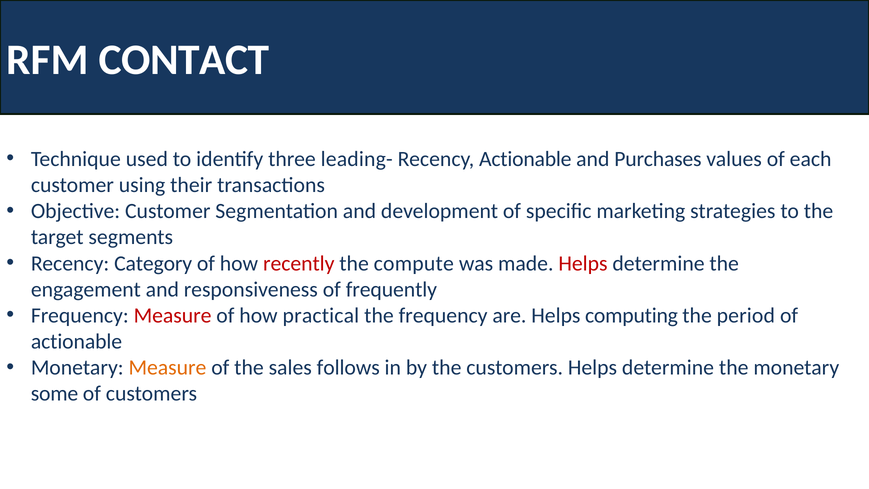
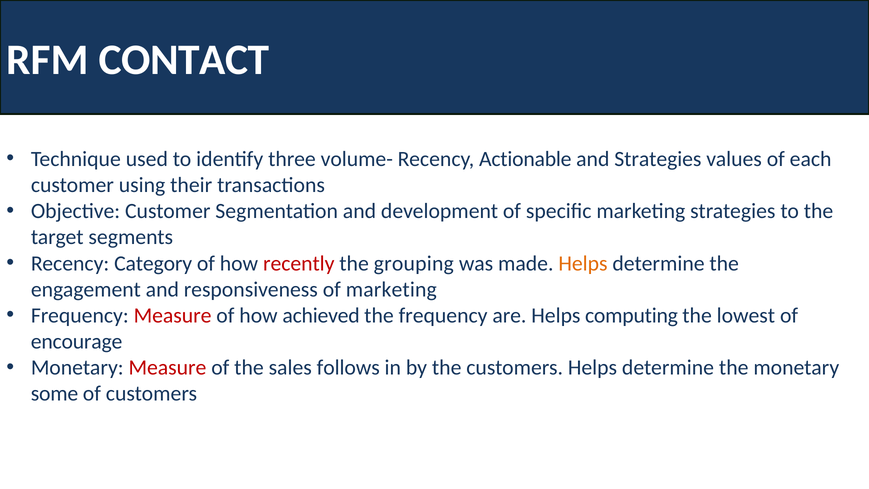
leading-: leading- -> volume- (357, 159)
and Purchases: Purchases -> Strategies (658, 159)
compute: compute -> grouping (414, 263)
Helps colour: red -> orange (583, 263)
of frequently: frequently -> marketing (391, 289)
practical: practical -> achieved (321, 315)
period: period -> lowest (746, 315)
actionable: actionable -> encourage (77, 342)
Measure colour: orange -> red (167, 368)
